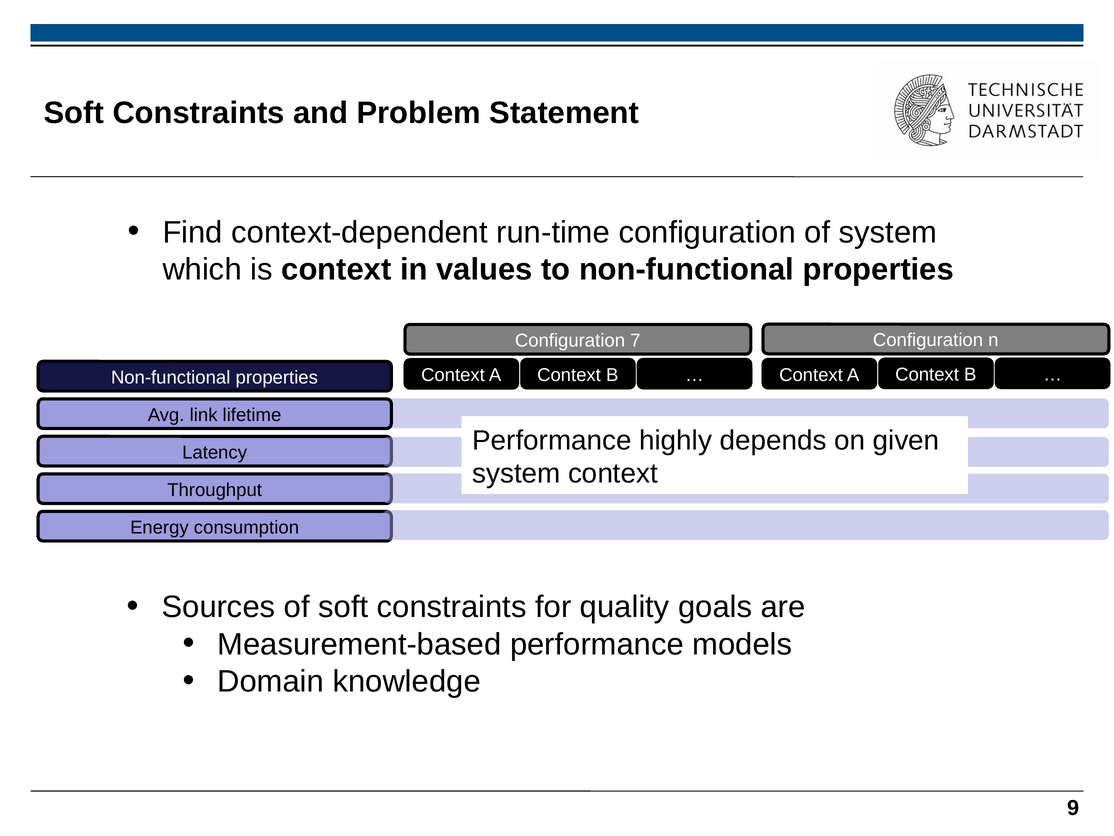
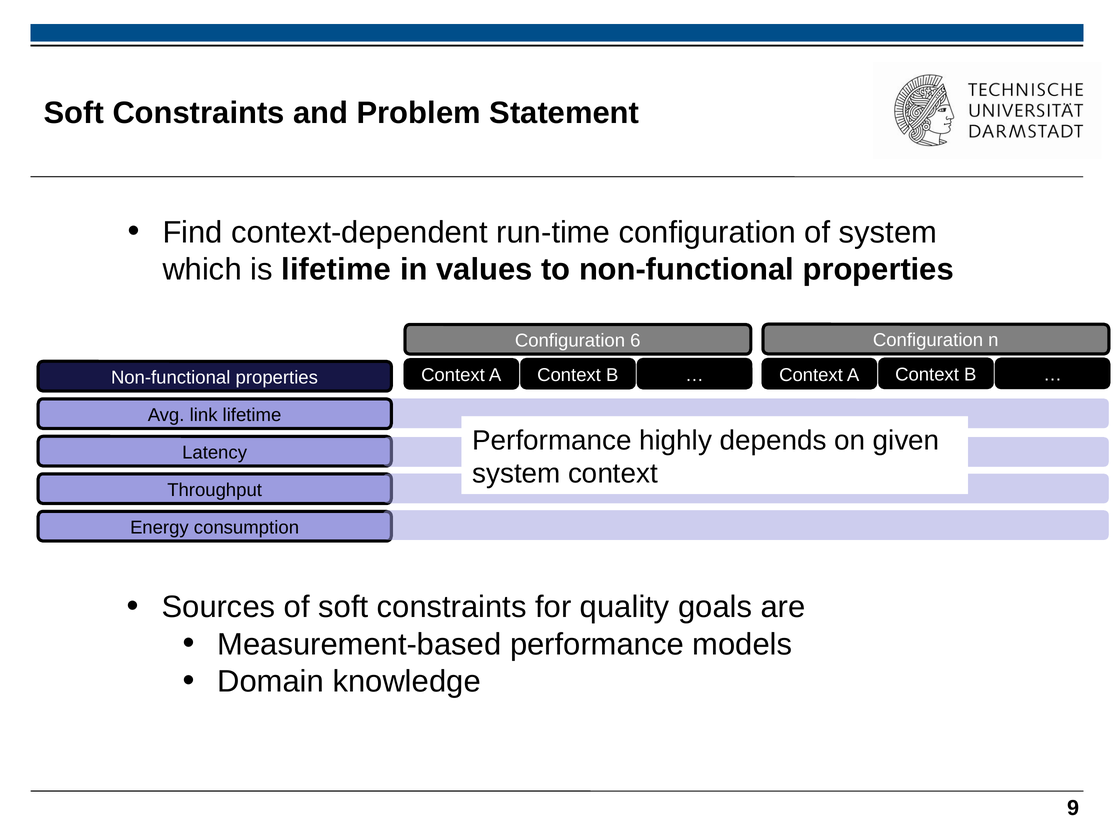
is context: context -> lifetime (336, 269)
7: 7 -> 6 (635, 340)
